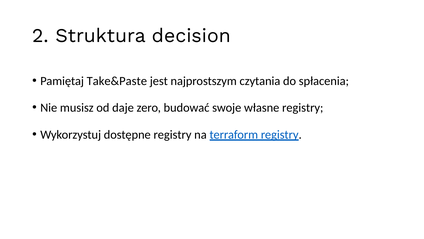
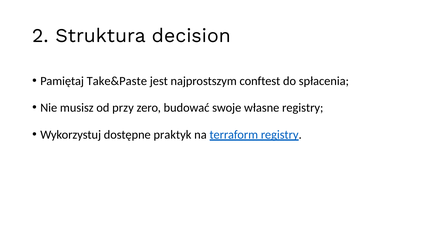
czytania: czytania -> conftest (260, 81)
daje: daje -> przy (123, 107)
dostępne registry: registry -> praktyk (172, 134)
